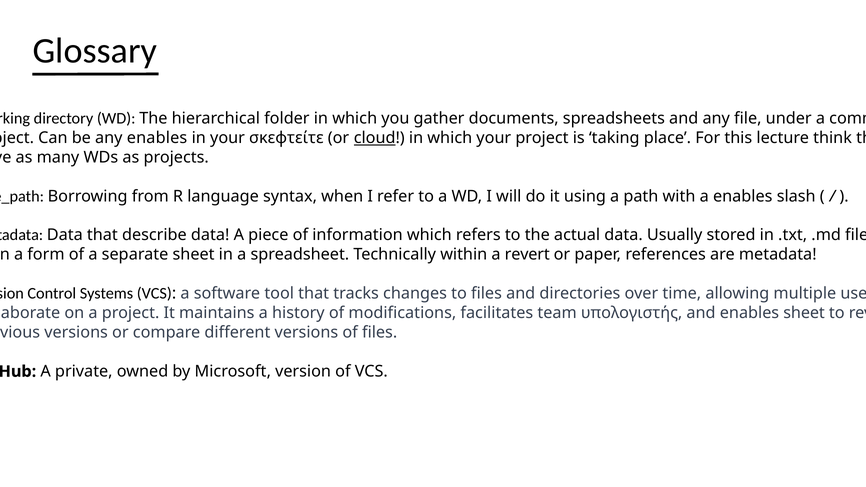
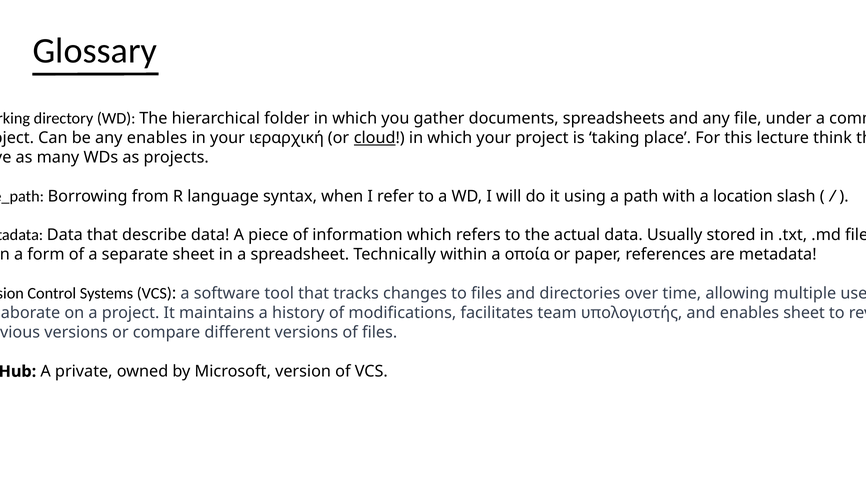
σκεφτείτε: σκεφτείτε -> ιεραρχική (286, 138)
a enables: enables -> location (743, 196)
a revert: revert -> οποία (527, 255)
